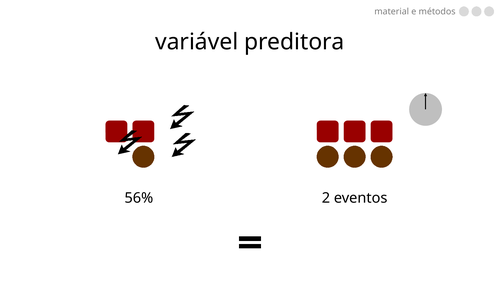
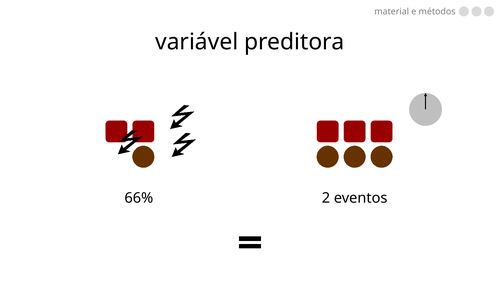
56%: 56% -> 66% (139, 198)
